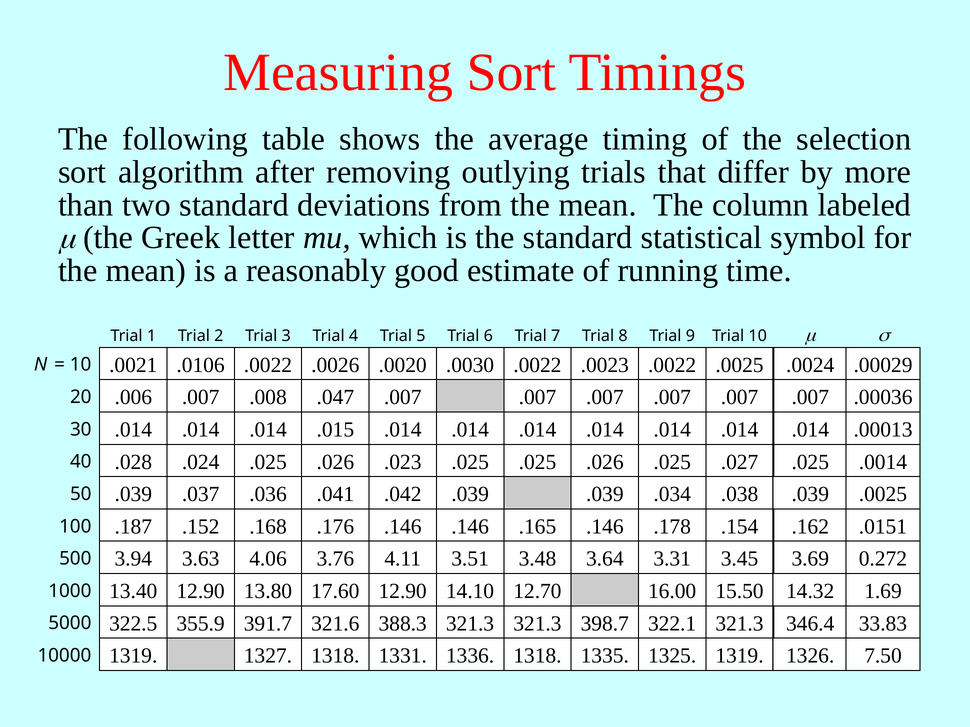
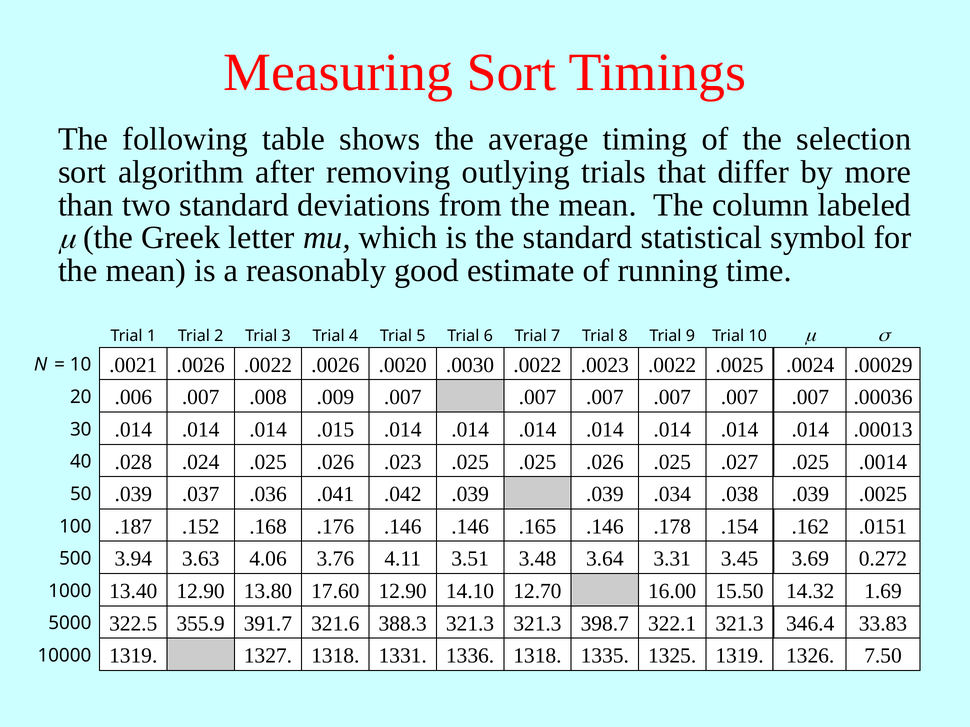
.0021 .0106: .0106 -> .0026 (201, 365)
.047: .047 -> .009 (335, 398)
